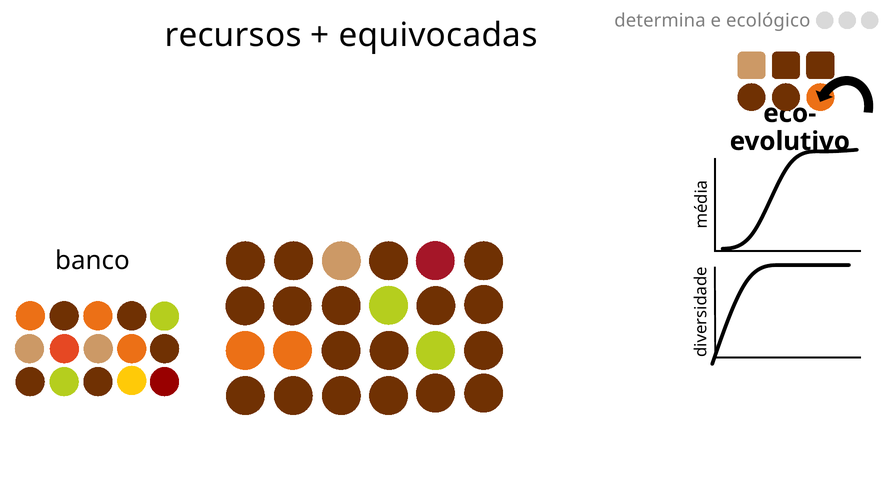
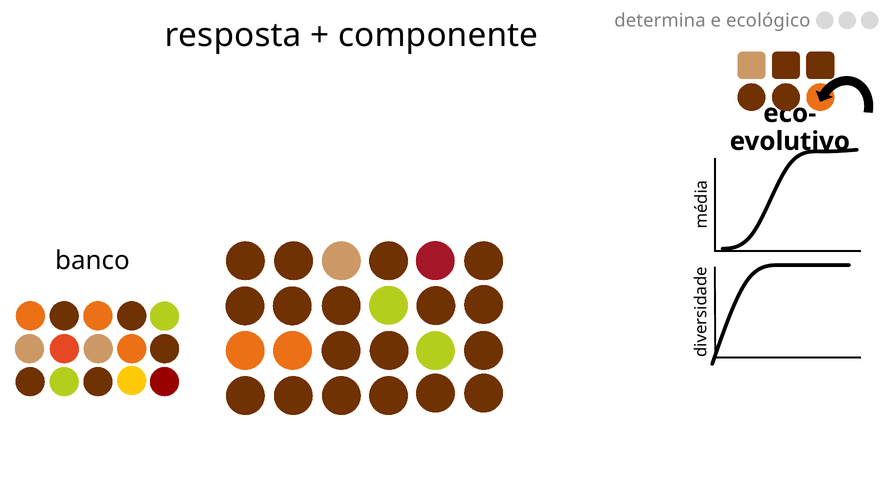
recursos: recursos -> resposta (233, 35)
equivocadas: equivocadas -> componente (438, 35)
